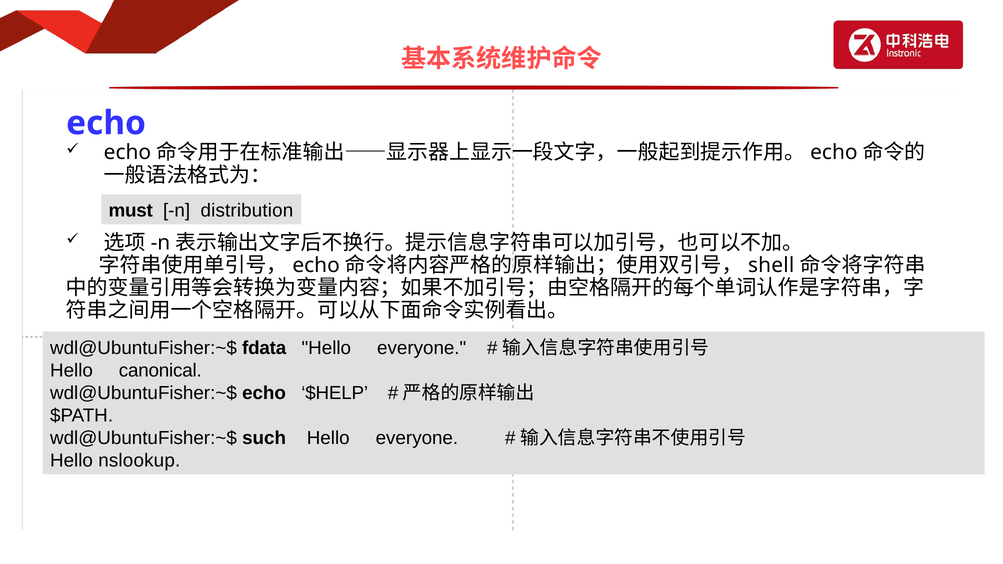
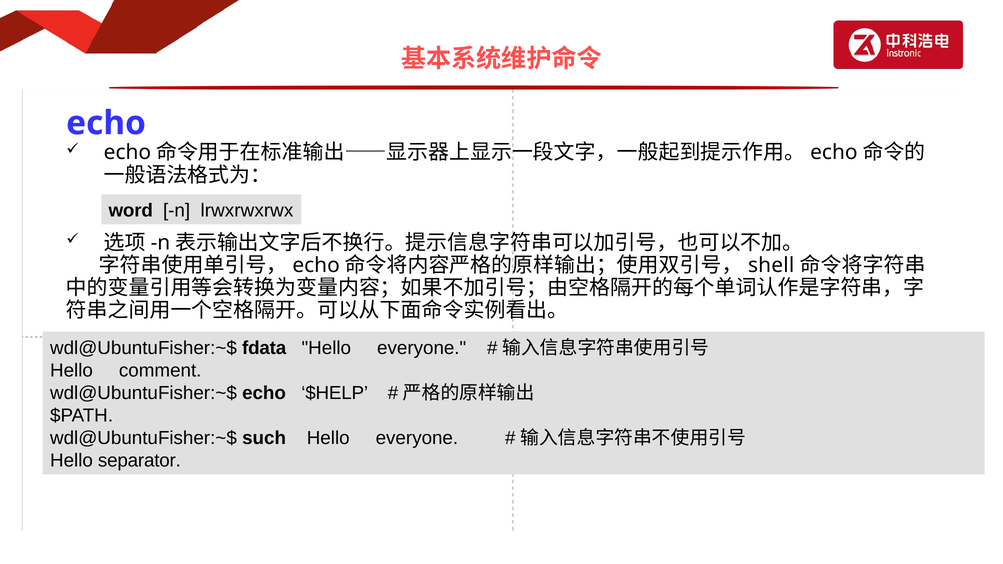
must: must -> word (131, 211)
distribution: distribution -> lrwxrwxrwx (247, 211)
canonical: canonical -> comment (160, 371)
nslookup: nslookup -> separator (139, 461)
